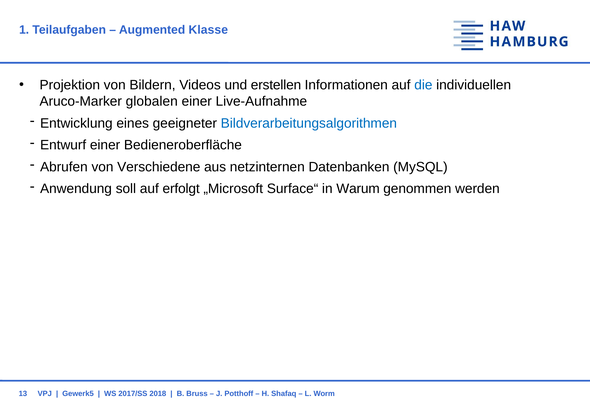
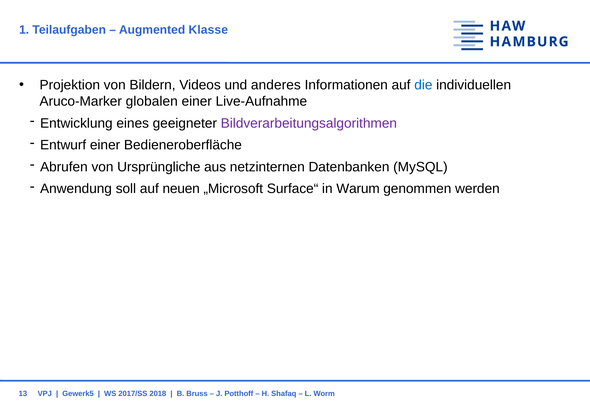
erstellen: erstellen -> anderes (276, 85)
Bildverarbeitungsalgorithmen colour: blue -> purple (309, 123)
Verschiedene: Verschiedene -> Ursprüngliche (159, 167)
erfolgt: erfolgt -> neuen (181, 189)
